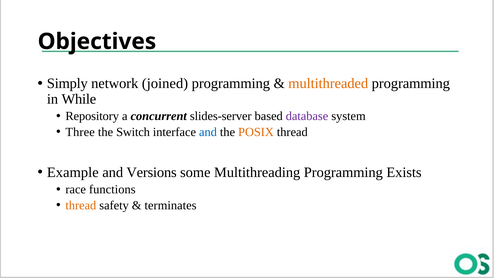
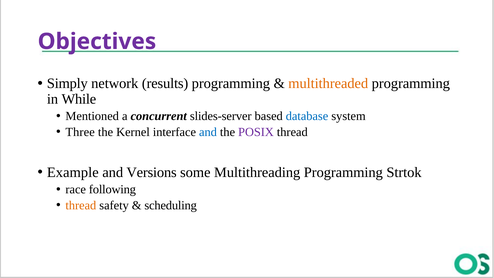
Objectives colour: black -> purple (97, 41)
joined: joined -> results (165, 84)
Repository: Repository -> Mentioned (92, 116)
database colour: purple -> blue (307, 116)
Switch: Switch -> Kernel (133, 132)
POSIX colour: orange -> purple (256, 132)
Exists: Exists -> Strtok (404, 172)
functions: functions -> following (112, 189)
terminates: terminates -> scheduling (171, 205)
